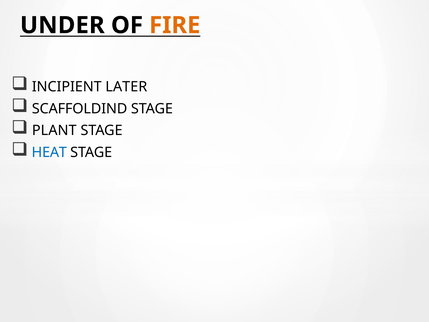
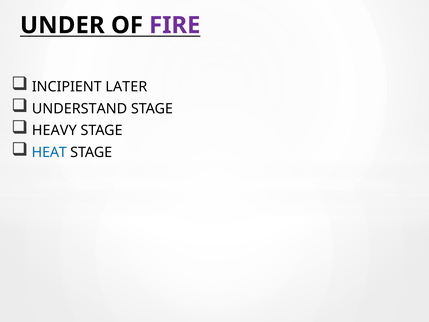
FIRE colour: orange -> purple (175, 25)
SCAFFOLDIND: SCAFFOLDIND -> UNDERSTAND (80, 109)
PLANT: PLANT -> HEAVY (54, 130)
